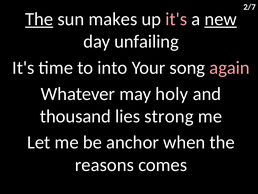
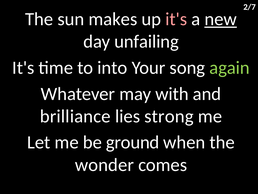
The underline: present -> none (39, 19)
again colour: pink -> light green (230, 68)
holy: holy -> with (172, 94)
thousand: thousand -> brilliance (75, 116)
anchor: anchor -> ground (133, 142)
reasons: reasons -> wonder (104, 164)
